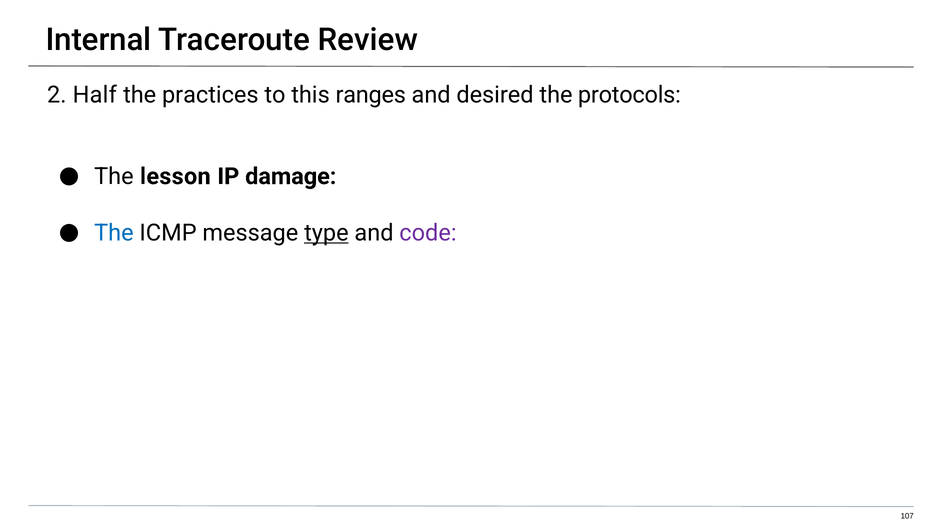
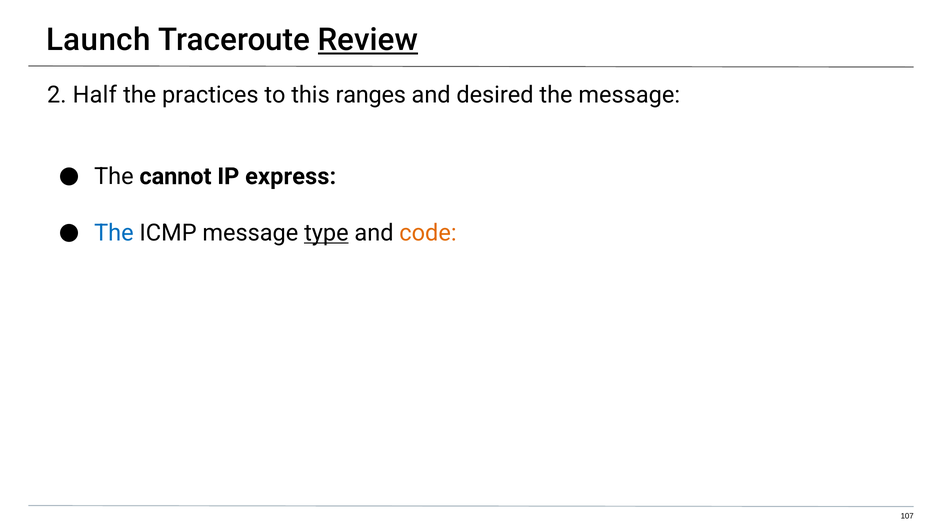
Internal: Internal -> Launch (98, 40)
Review underline: none -> present (368, 40)
the protocols: protocols -> message (629, 95)
lesson: lesson -> cannot (175, 176)
damage: damage -> express (291, 176)
code colour: purple -> orange (428, 233)
